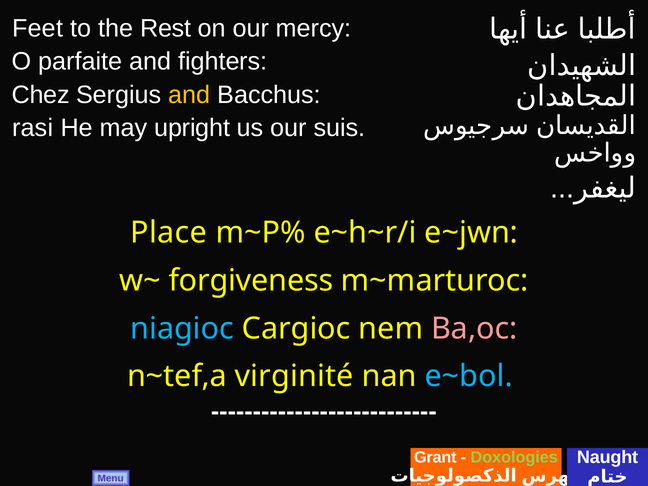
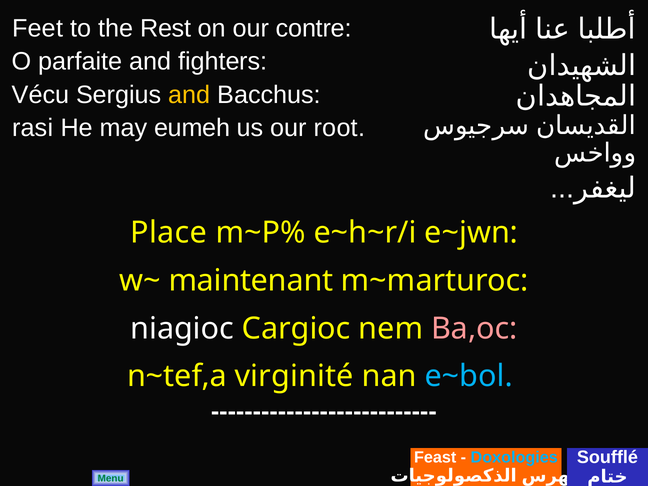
mercy: mercy -> contre (314, 28)
Chez: Chez -> Vécu (41, 95)
upright: upright -> eumeh (192, 128)
suis: suis -> root (339, 128)
forgiveness: forgiveness -> maintenant (251, 281)
niagioc colour: light blue -> white (182, 328)
Naught: Naught -> Soufflé (607, 457)
Grant: Grant -> Feast (435, 457)
Doxologies colour: light green -> light blue (514, 457)
Menu colour: purple -> green (111, 479)
